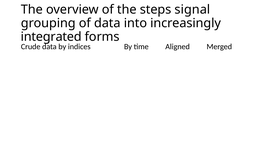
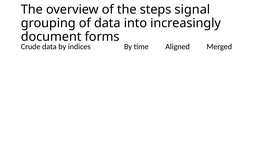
integrated: integrated -> document (51, 37)
